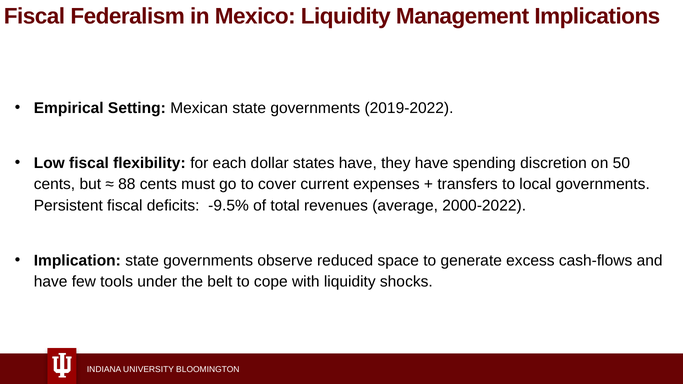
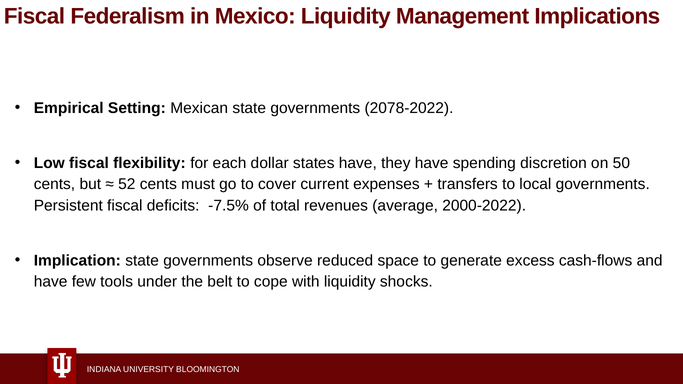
2019-2022: 2019-2022 -> 2078-2022 (409, 108)
88: 88 -> 52 (127, 184)
-9.5%: -9.5% -> -7.5% (229, 206)
